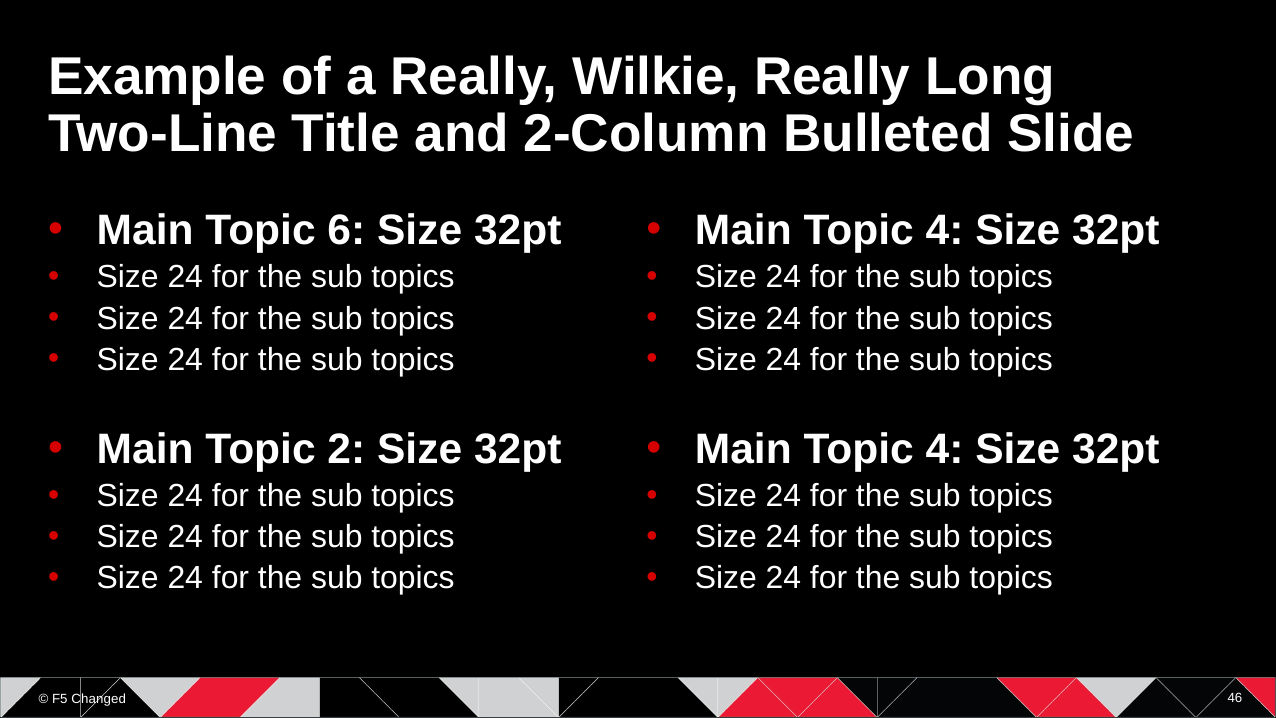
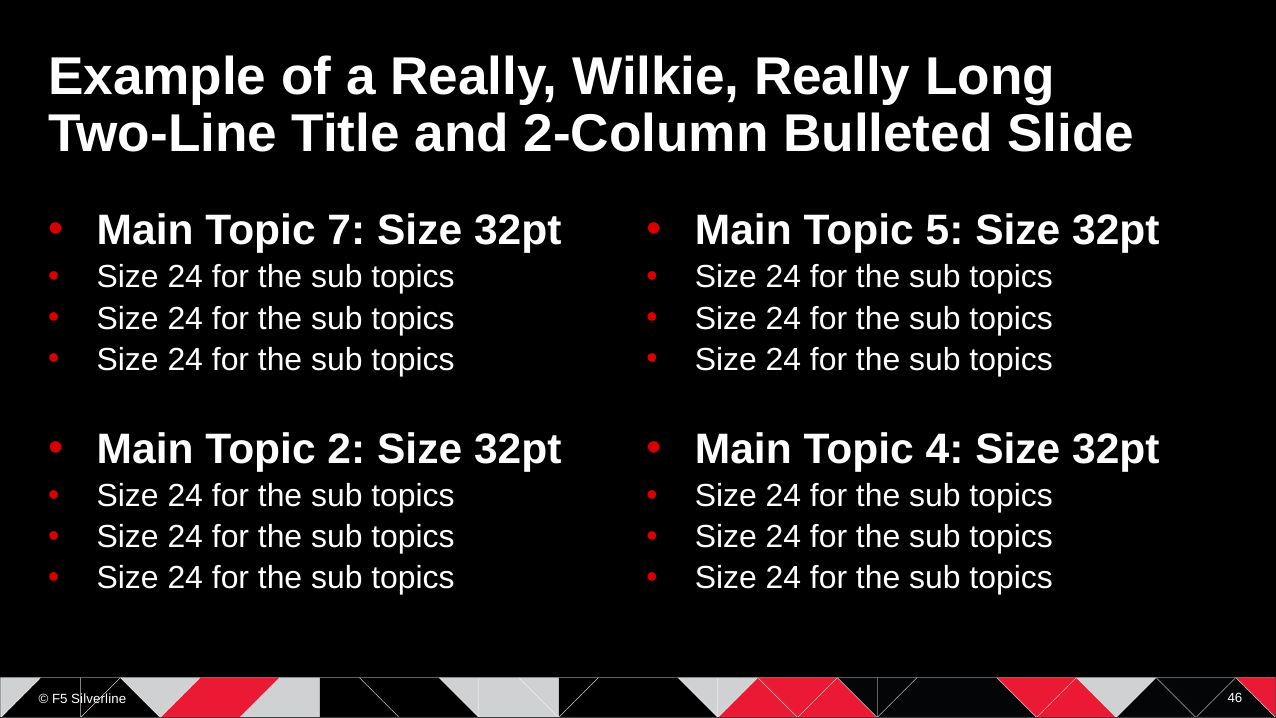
6: 6 -> 7 (346, 230)
4: 4 -> 5 (945, 230)
Changed: Changed -> Silverline (99, 699)
